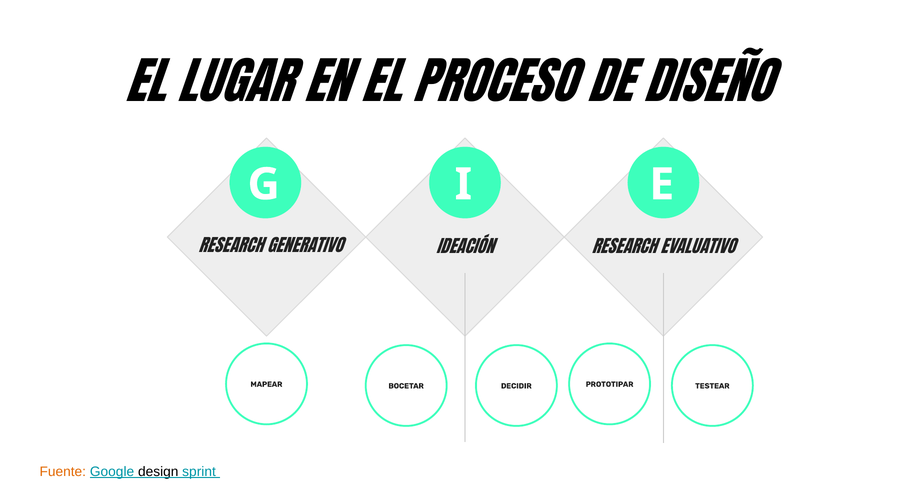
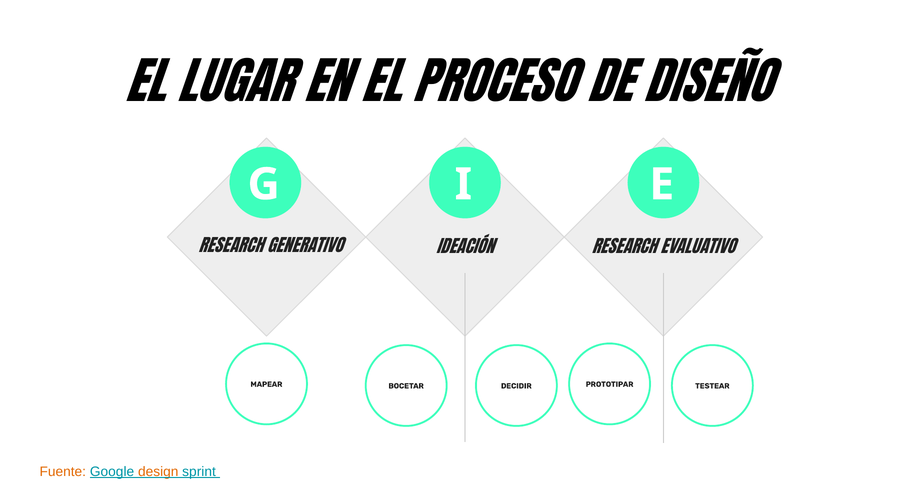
design colour: black -> orange (158, 472)
